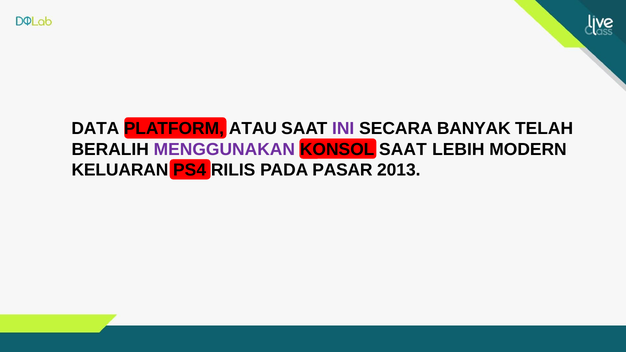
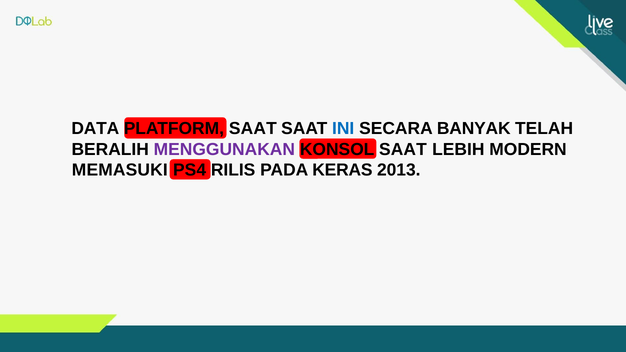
PLATFORM ATAU: ATAU -> SAAT (253, 128)
INI colour: purple -> blue (343, 128)
KELUARAN: KELUARAN -> MEMASUKI (120, 170)
PASAR: PASAR -> KERAS (342, 170)
